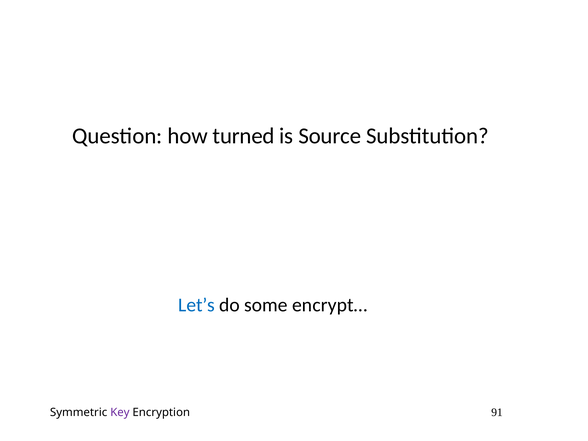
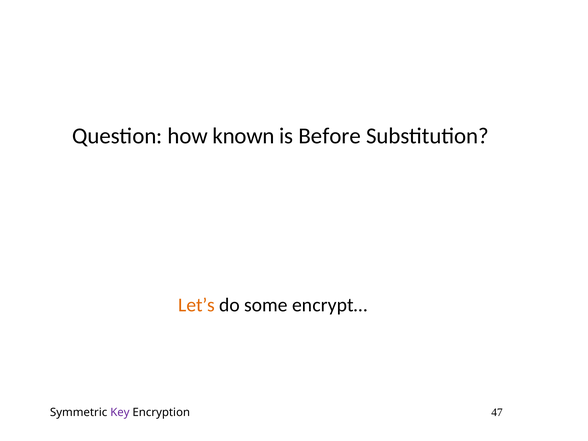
turned: turned -> known (244, 136)
Source: Source -> Before (330, 136)
Let’s colour: blue -> orange (197, 305)
91: 91 -> 47 (497, 412)
